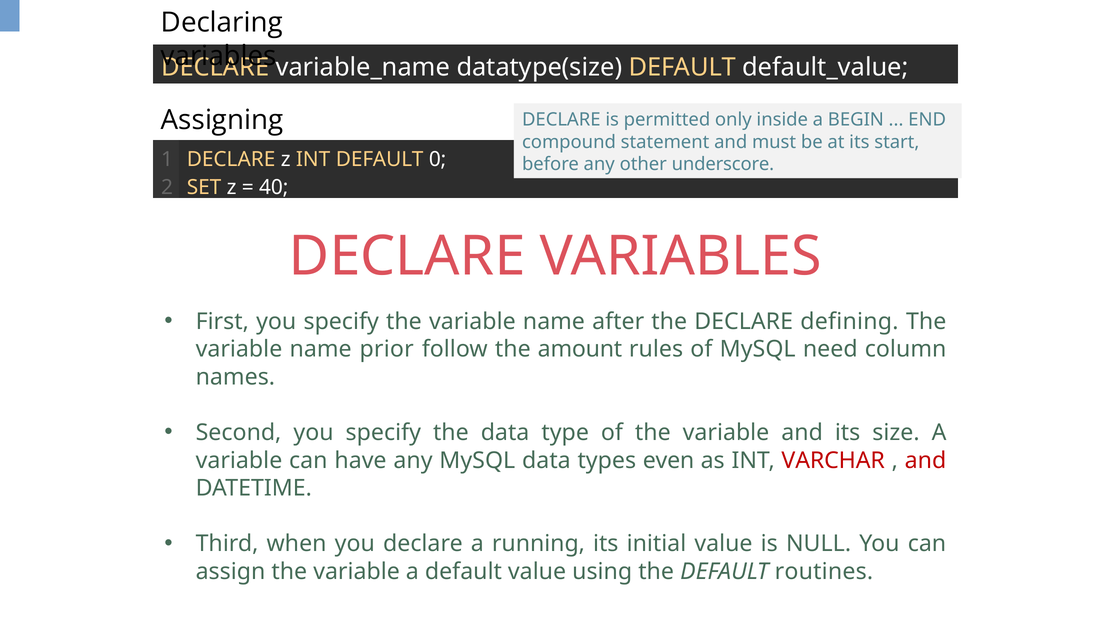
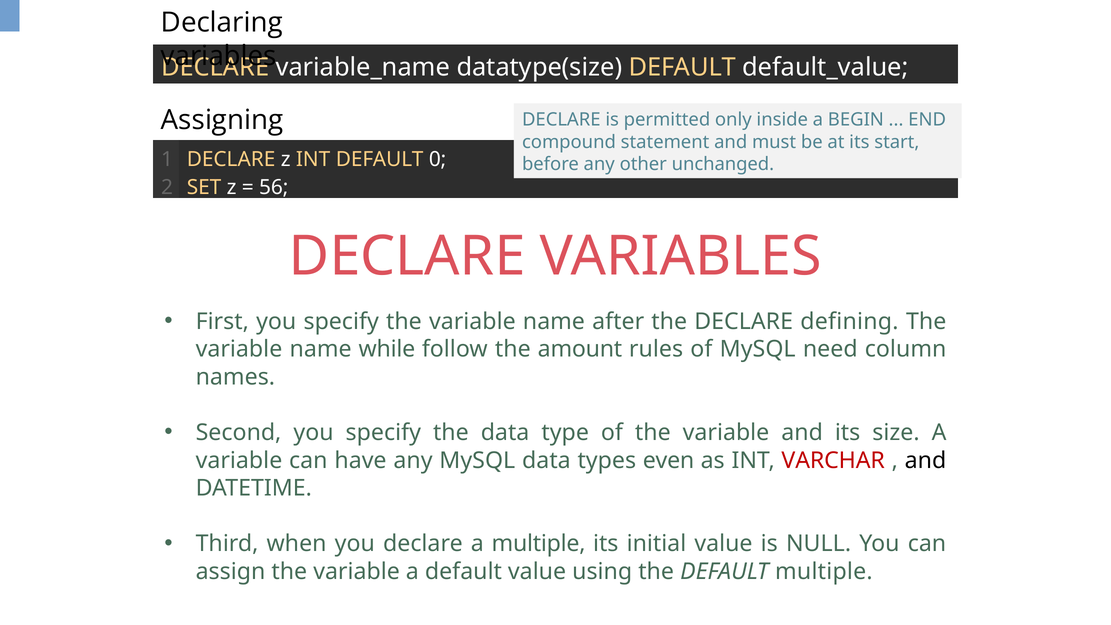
underscore: underscore -> unchanged (723, 164)
40: 40 -> 56 (274, 188)
prior: prior -> while (387, 349)
and colour: red -> black (925, 460)
a running: running -> multiple (539, 544)
DEFAULT routines: routines -> multiple (824, 572)
